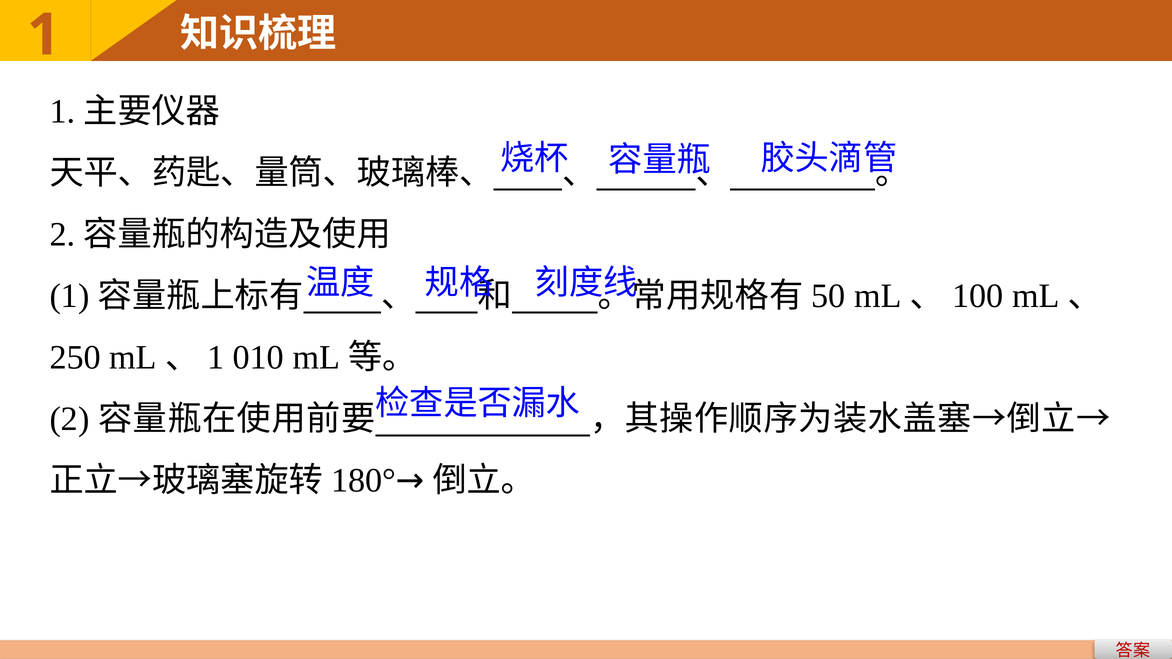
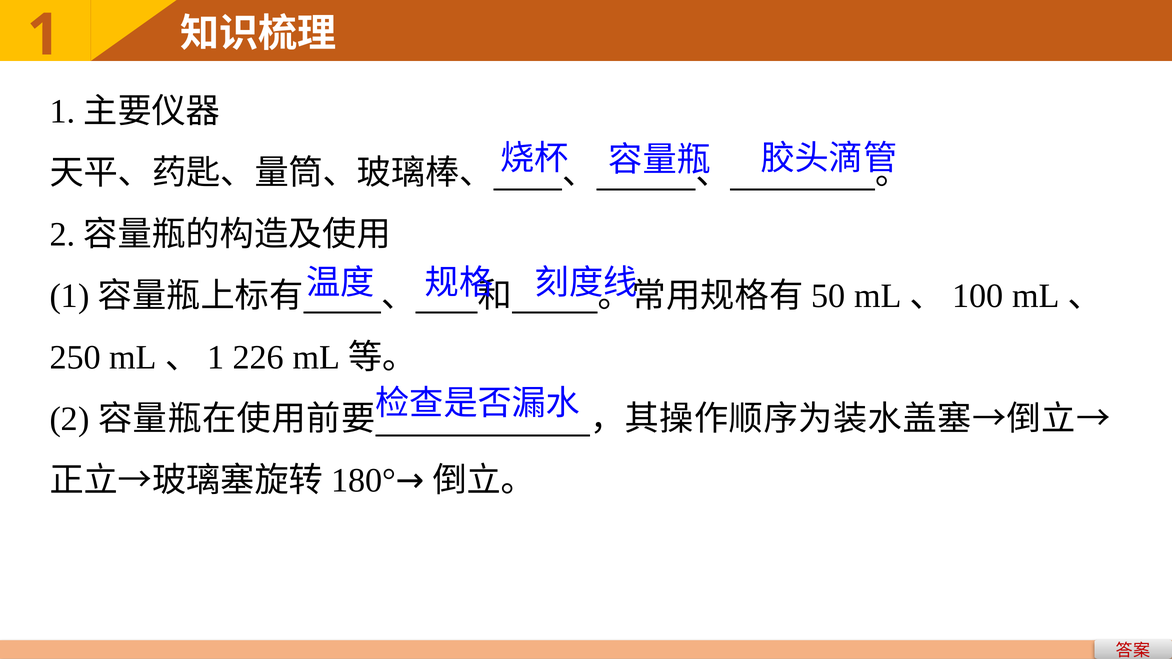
010: 010 -> 226 (258, 358)
